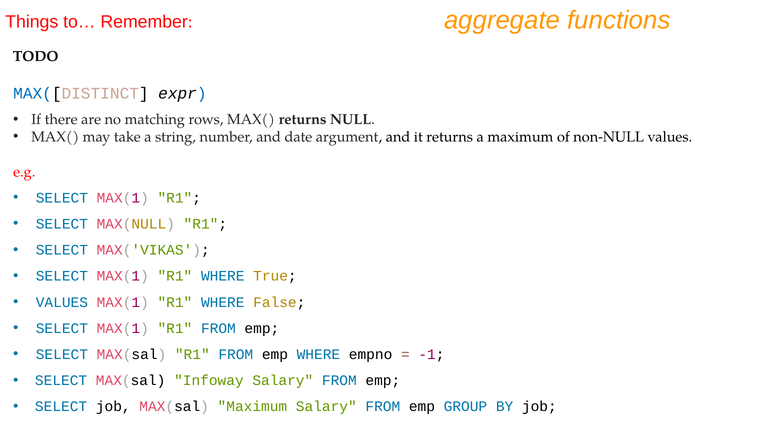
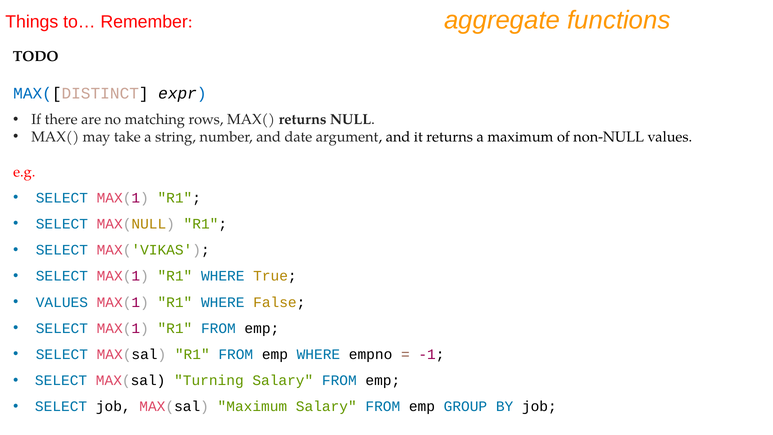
Infoway: Infoway -> Turning (209, 380)
